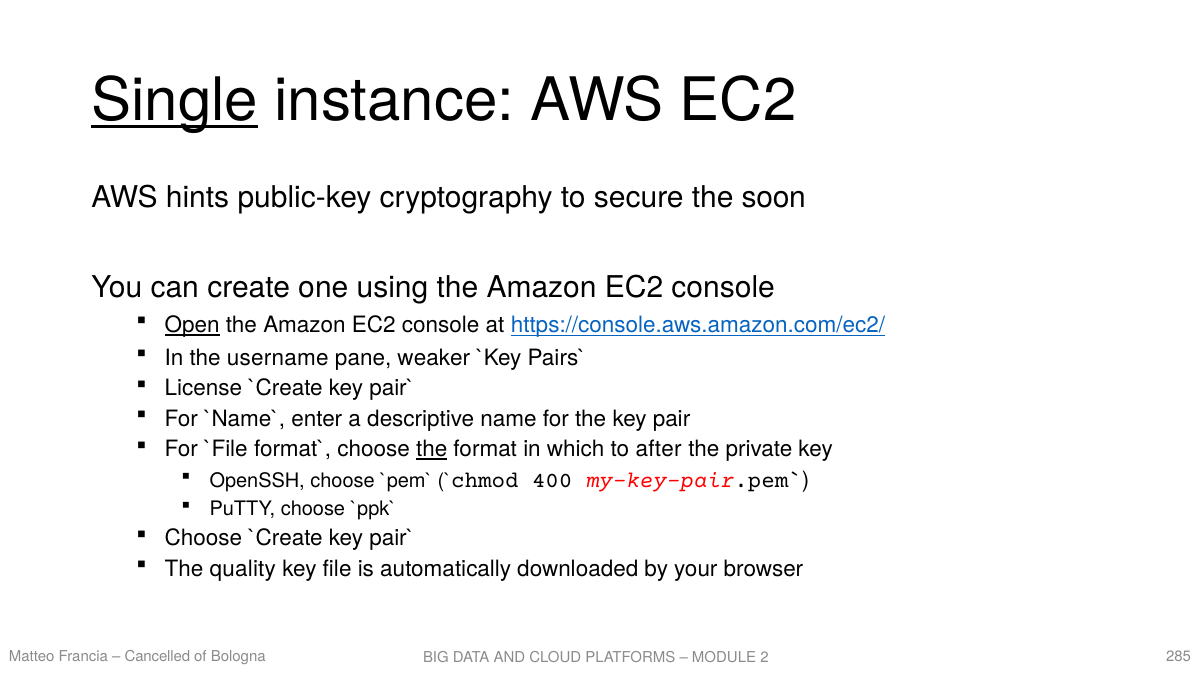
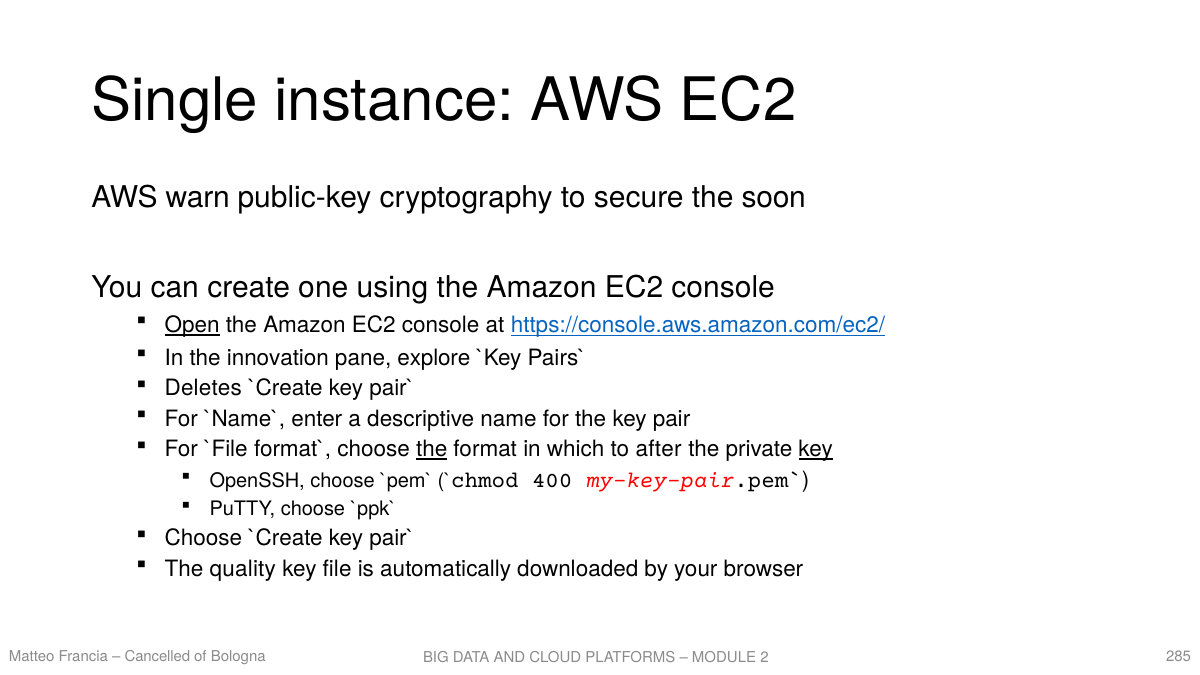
Single underline: present -> none (175, 101)
hints: hints -> warn (198, 198)
username: username -> innovation (278, 358)
weaker: weaker -> explore (434, 358)
License: License -> Deletes (203, 388)
key underline: none -> present (816, 449)
